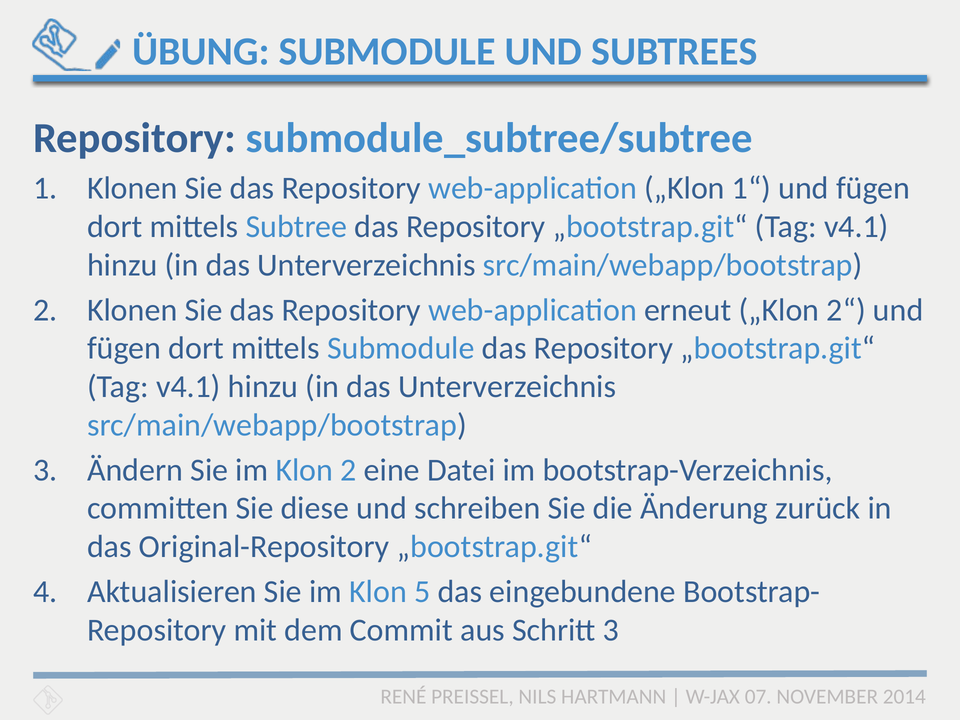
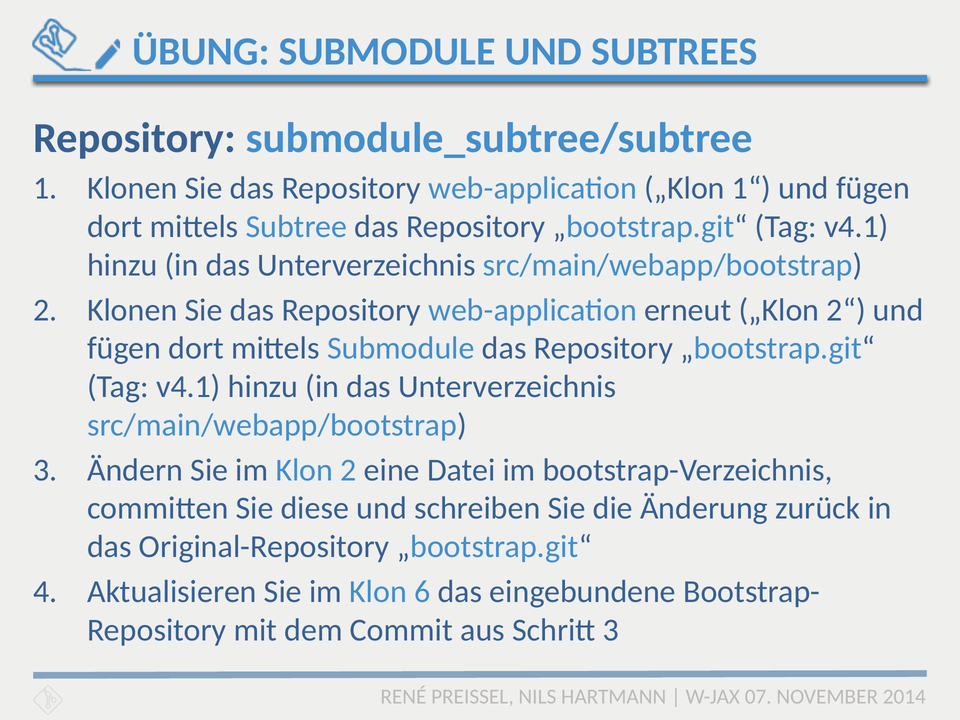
5: 5 -> 6 (422, 592)
